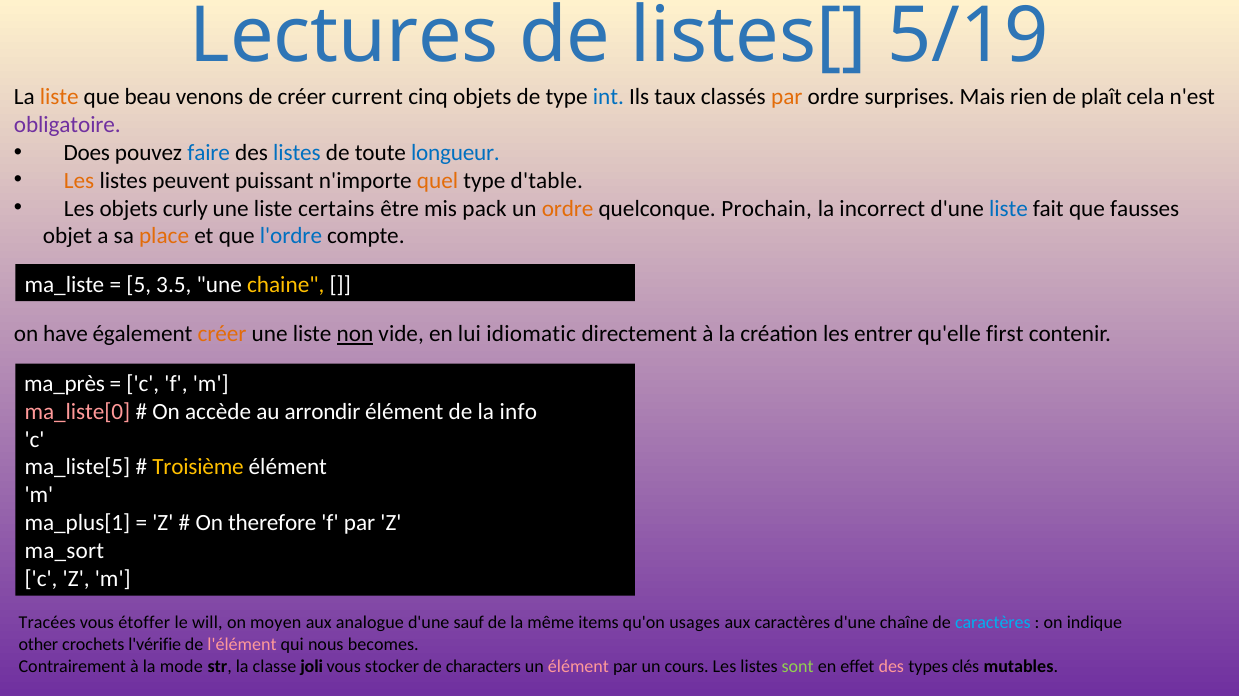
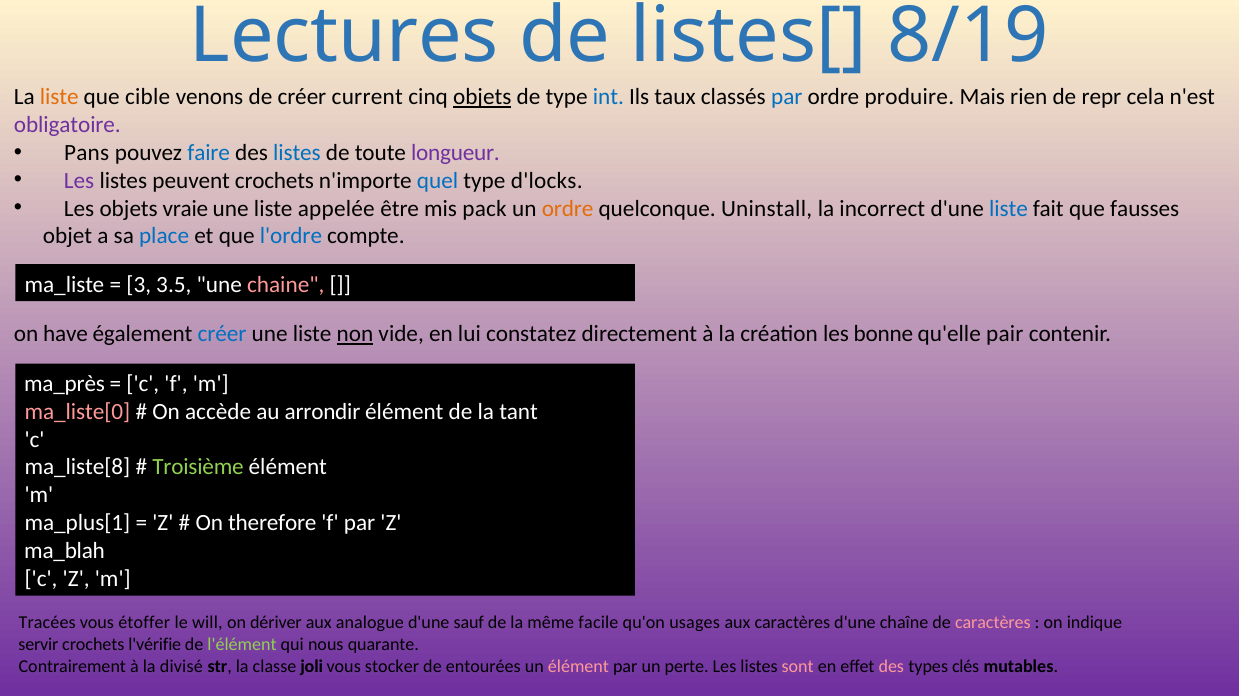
5/19: 5/19 -> 8/19 (968, 36)
beau: beau -> cible (148, 97)
objets underline: none -> present (482, 97)
par colour: orange -> blue (787, 97)
surprises: surprises -> produire (909, 97)
plaît: plaît -> repr (1101, 97)
Does: Does -> Pans (87, 153)
longueur colour: blue -> purple (455, 153)
Les colour: orange -> purple (79, 181)
peuvent puissant: puissant -> crochets (274, 181)
quel colour: orange -> blue (437, 181)
d'table: d'table -> d'locks (547, 181)
curly: curly -> vraie (185, 208)
certains: certains -> appelée (336, 208)
Prochain: Prochain -> Uninstall (767, 208)
place colour: orange -> blue (164, 236)
5: 5 -> 3 (139, 284)
chaine colour: yellow -> pink (286, 284)
créer colour: orange -> blue (222, 334)
idiomatic: idiomatic -> constatez (531, 334)
entrer: entrer -> bonne (883, 334)
first: first -> pair (1005, 334)
info: info -> tant (519, 412)
ma_liste[5: ma_liste[5 -> ma_liste[8 (77, 467)
Troisième colour: yellow -> light green (198, 467)
ma_sort: ma_sort -> ma_blah (65, 551)
moyen: moyen -> dériver (276, 623)
items: items -> facile (598, 623)
caractères colour: light blue -> pink (993, 623)
other: other -> servir (38, 645)
l'élément colour: pink -> light green (242, 645)
becomes: becomes -> quarante (383, 645)
mode: mode -> divisé (181, 666)
characters: characters -> entourées (483, 666)
cours: cours -> perte (687, 666)
sont colour: light green -> pink (798, 666)
